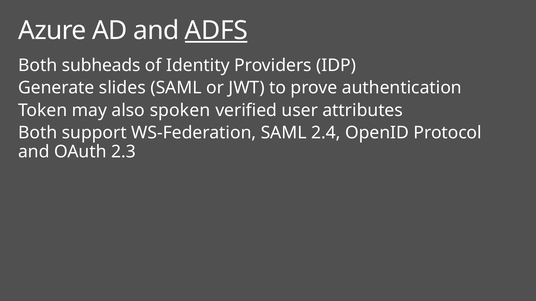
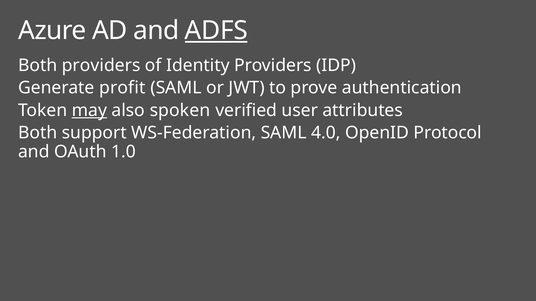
Both subheads: subheads -> providers (101, 66)
slides: slides -> profit (122, 88)
may underline: none -> present (89, 110)
2.4: 2.4 -> 4.0 (326, 133)
2.3: 2.3 -> 1.0 (124, 152)
